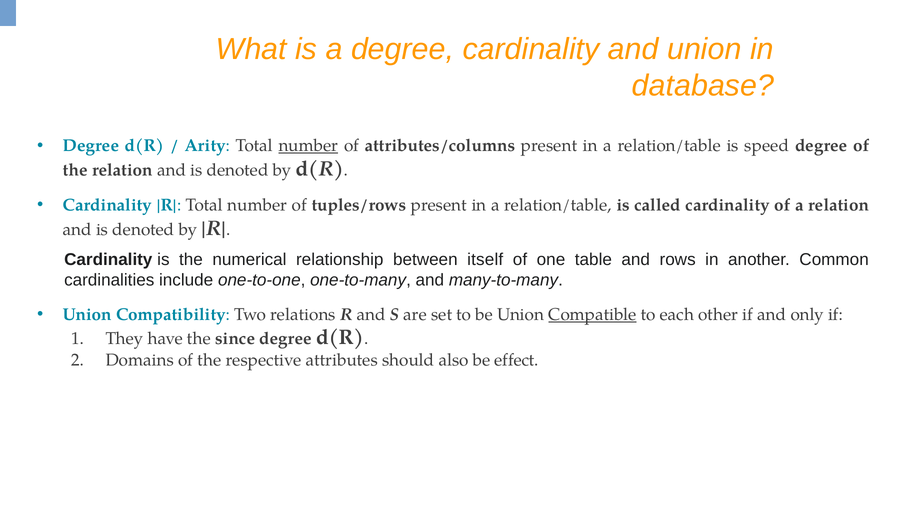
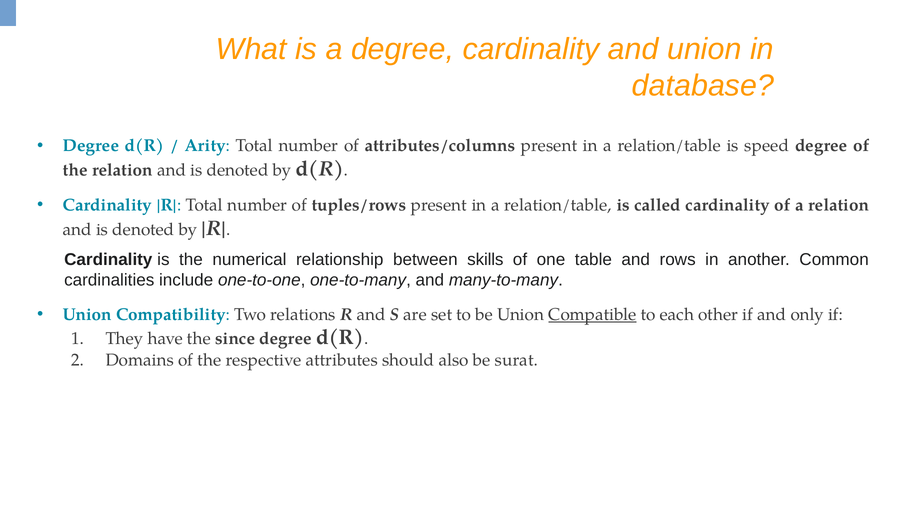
number underline: present -> none (308, 146)
itself: itself -> skills (485, 260)
effect: effect -> surat (516, 360)
